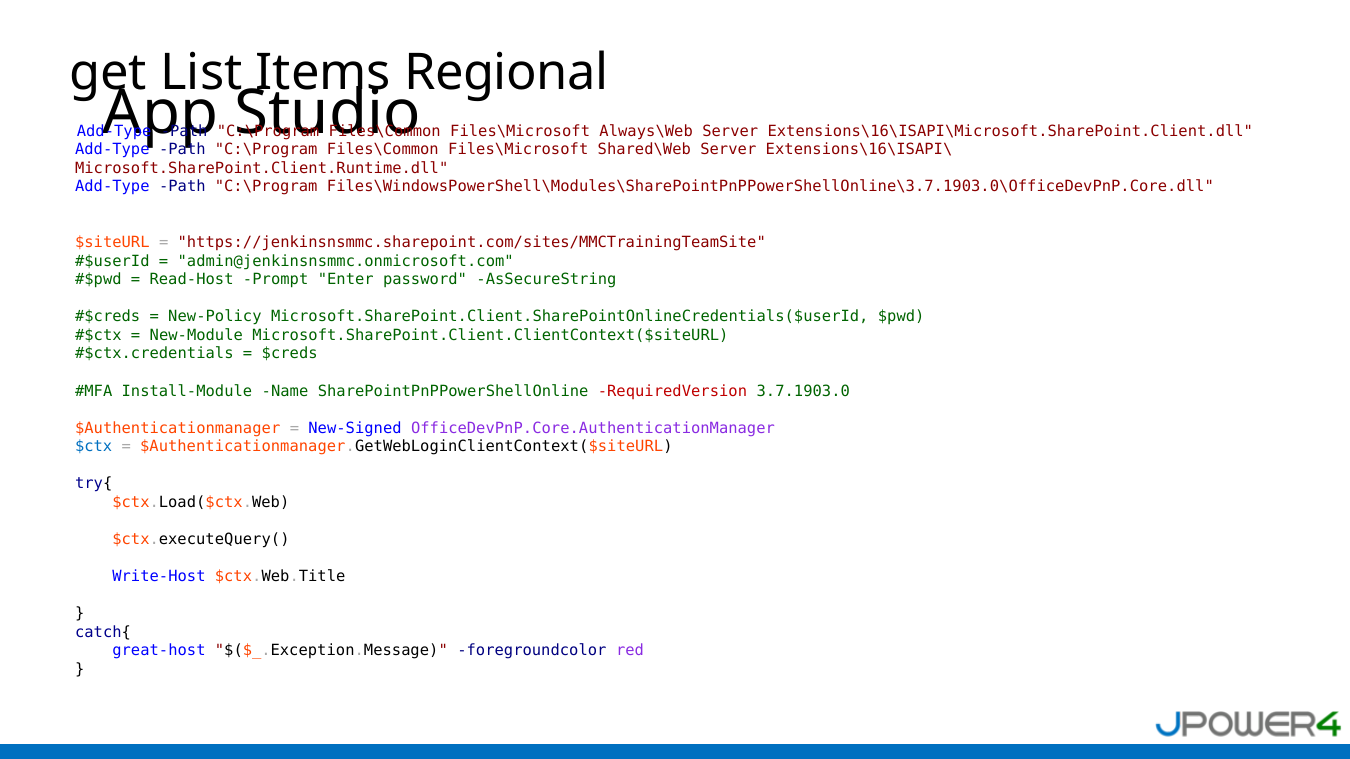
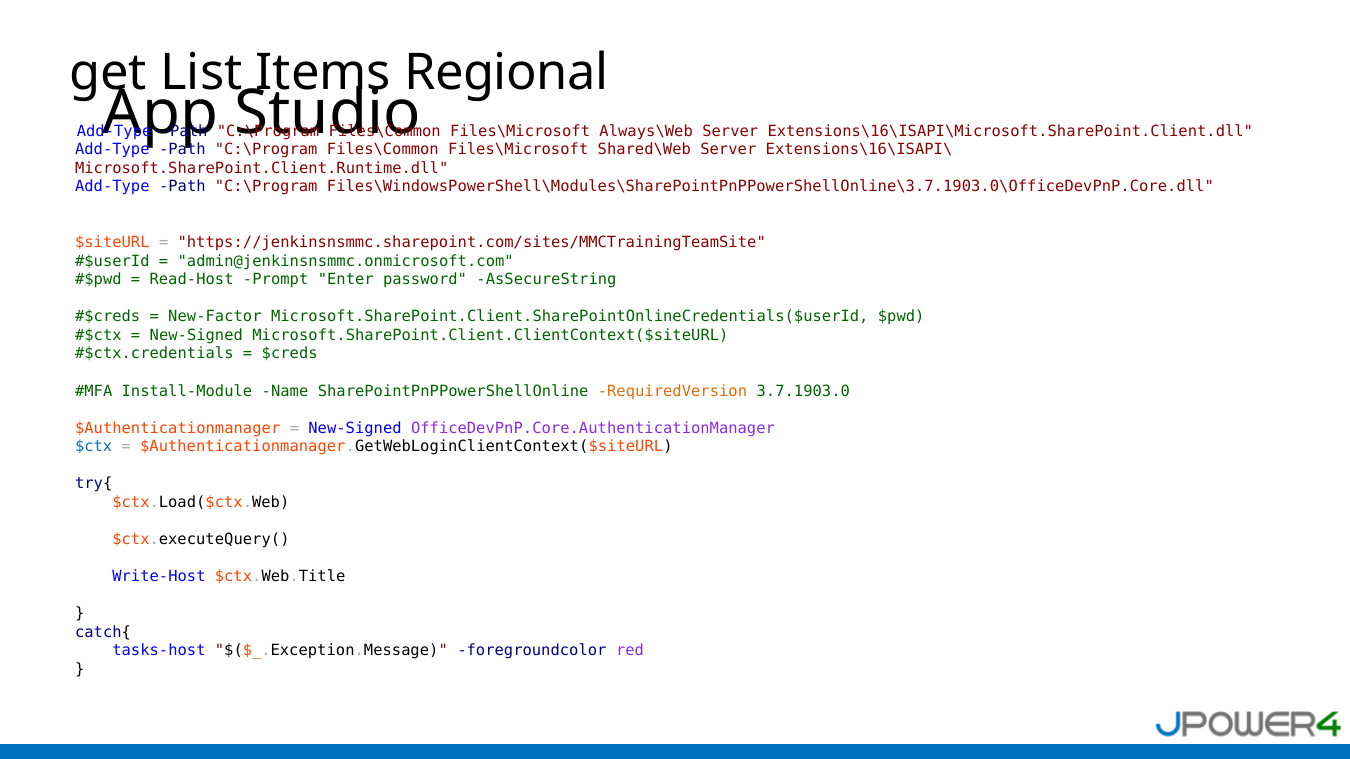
New-Policy: New-Policy -> New-Factor (215, 317)
New-Module: New-Module -> New-Signed (196, 335)
RequiredVersion colour: red -> orange (672, 391)
great-host: great-host -> tasks-host (159, 651)
